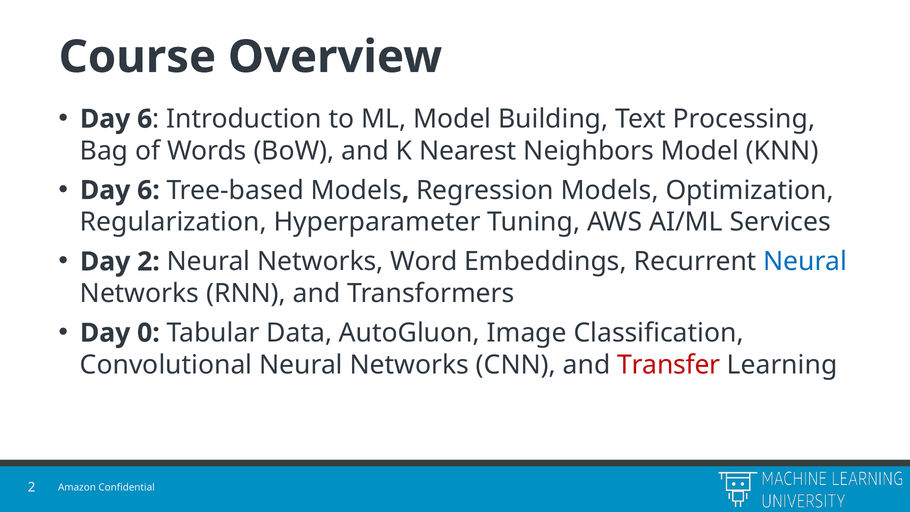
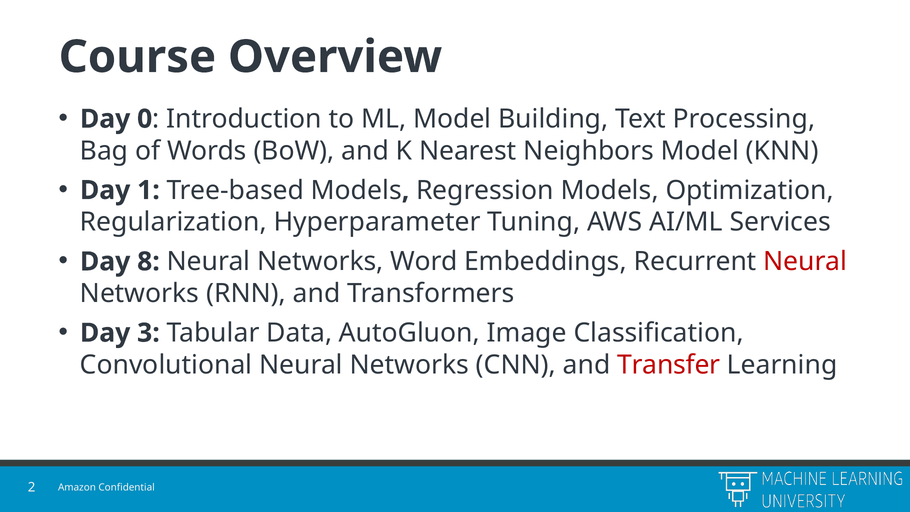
6: 6 -> 0 (145, 119)
6: 6 -> 1 (148, 190)
Day 2: 2 -> 8 (148, 262)
Neural colour: blue -> red (805, 262)
0: 0 -> 3 (148, 333)
